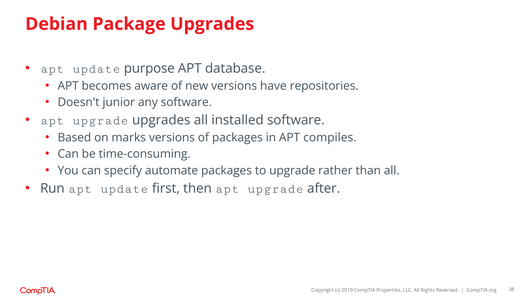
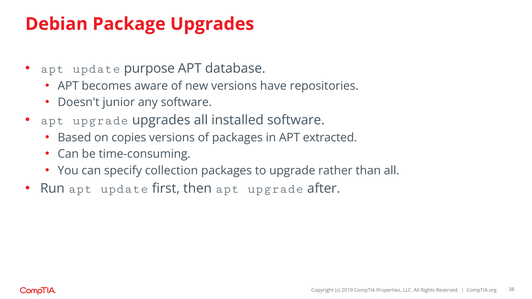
marks: marks -> copies (129, 138)
compiles: compiles -> extracted (330, 138)
automate: automate -> collection (171, 171)
